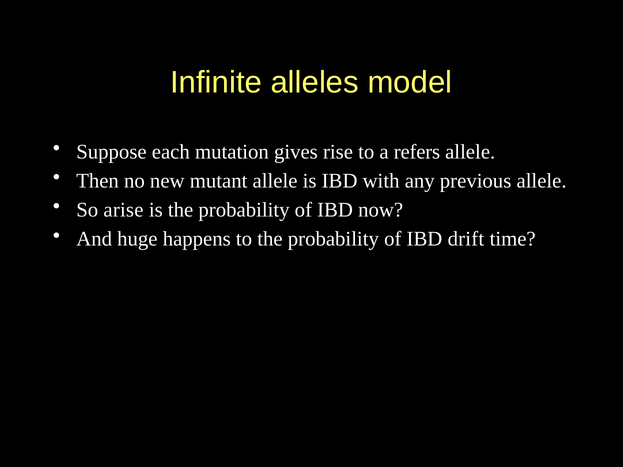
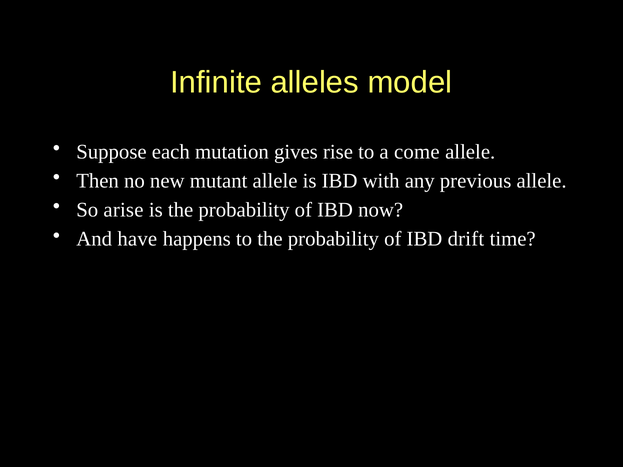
refers: refers -> come (417, 152)
huge: huge -> have (137, 239)
